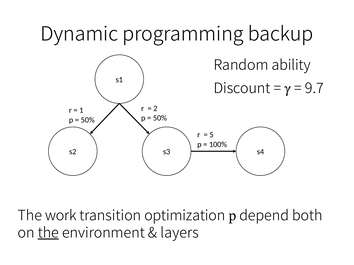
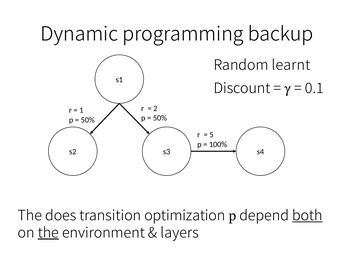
ability: ability -> learnt (291, 65)
9.7: 9.7 -> 0.1 (314, 89)
work: work -> does (61, 216)
both underline: none -> present (307, 216)
